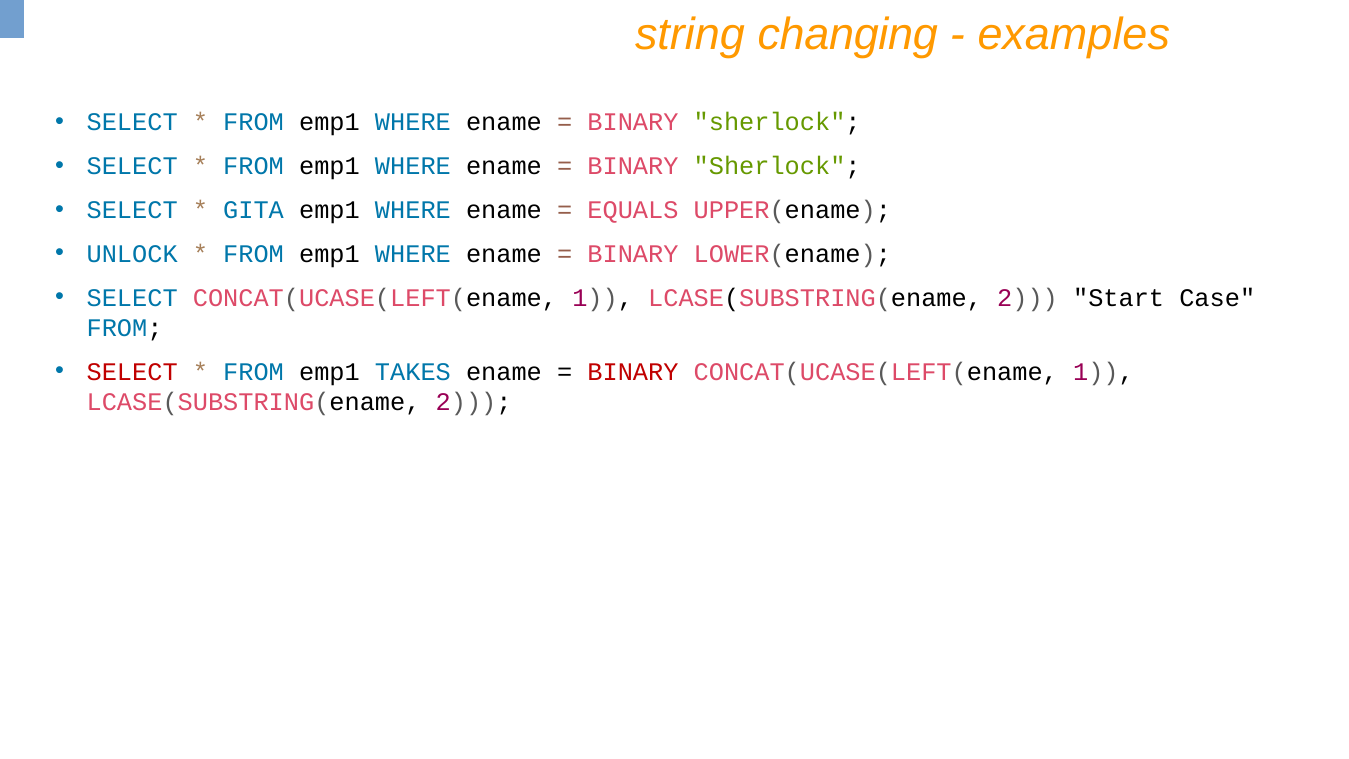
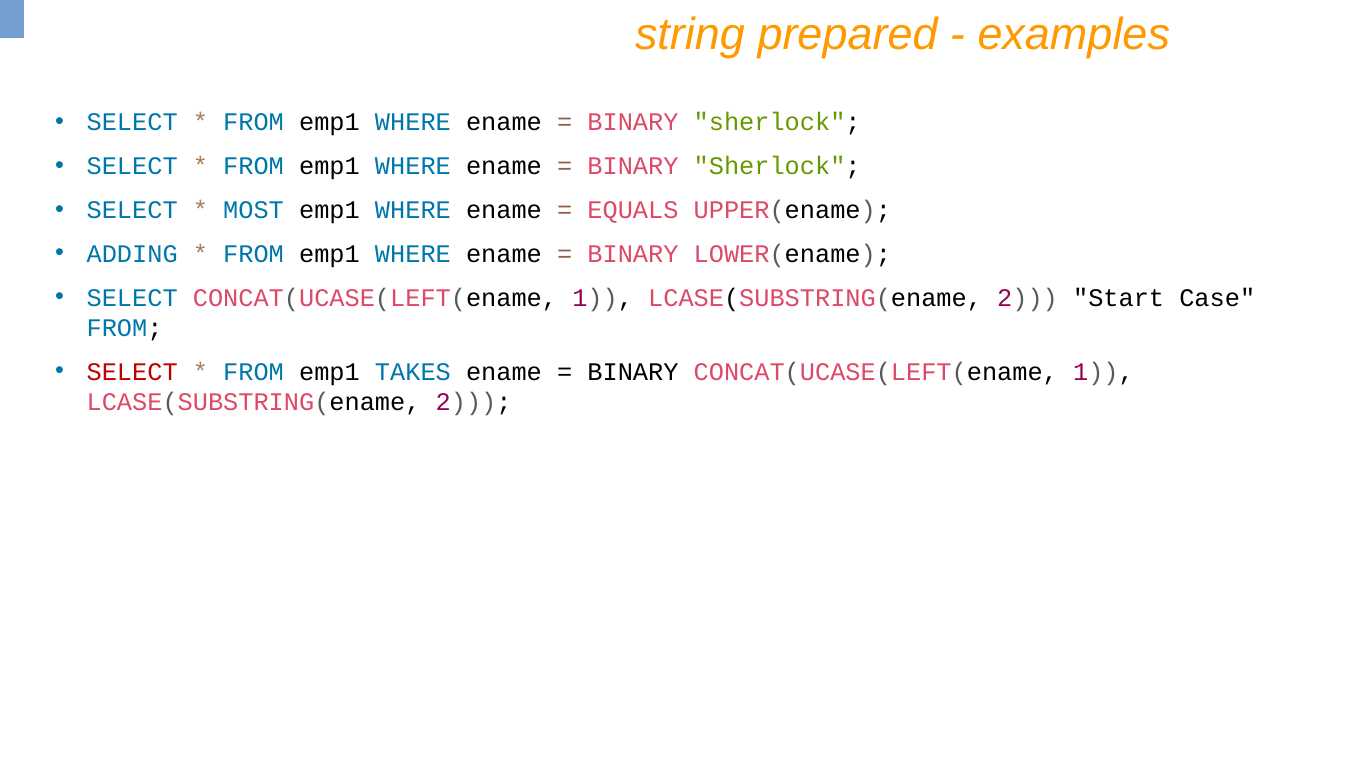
changing: changing -> prepared (848, 35)
GITA: GITA -> MOST (254, 210)
UNLOCK: UNLOCK -> ADDING (132, 254)
BINARY colour: red -> black (633, 372)
